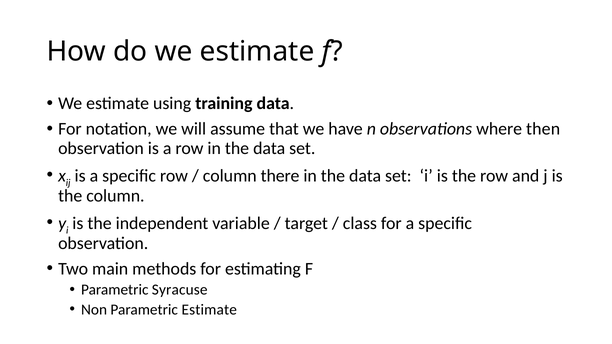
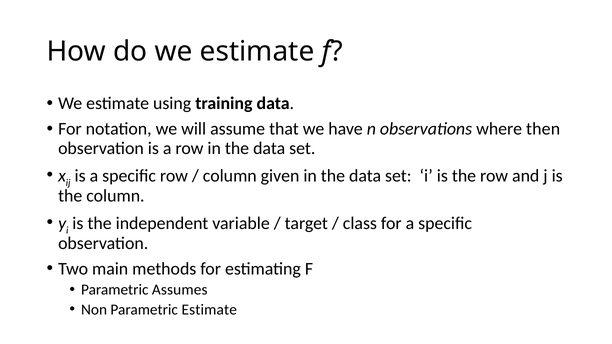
there: there -> given (280, 176)
Syracuse: Syracuse -> Assumes (180, 290)
